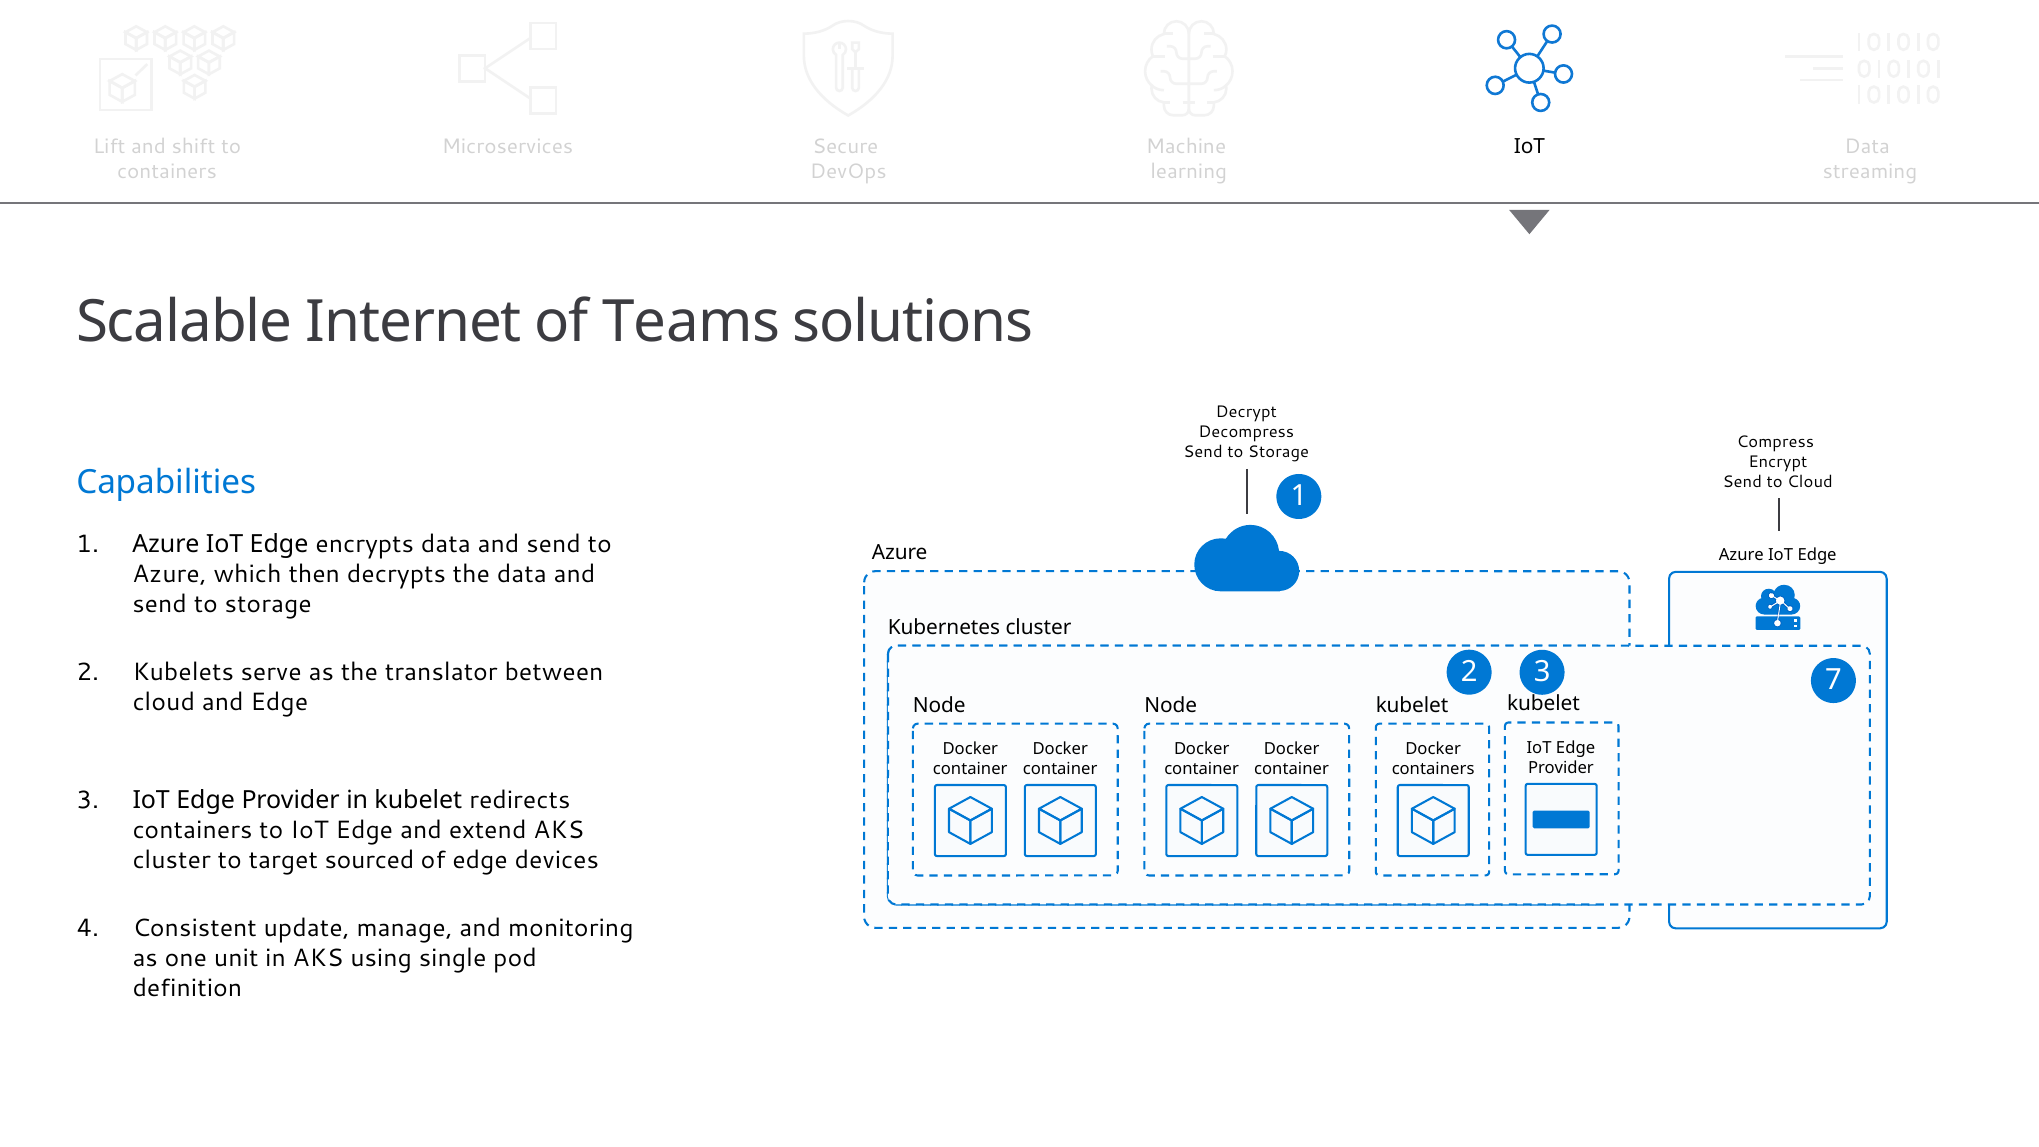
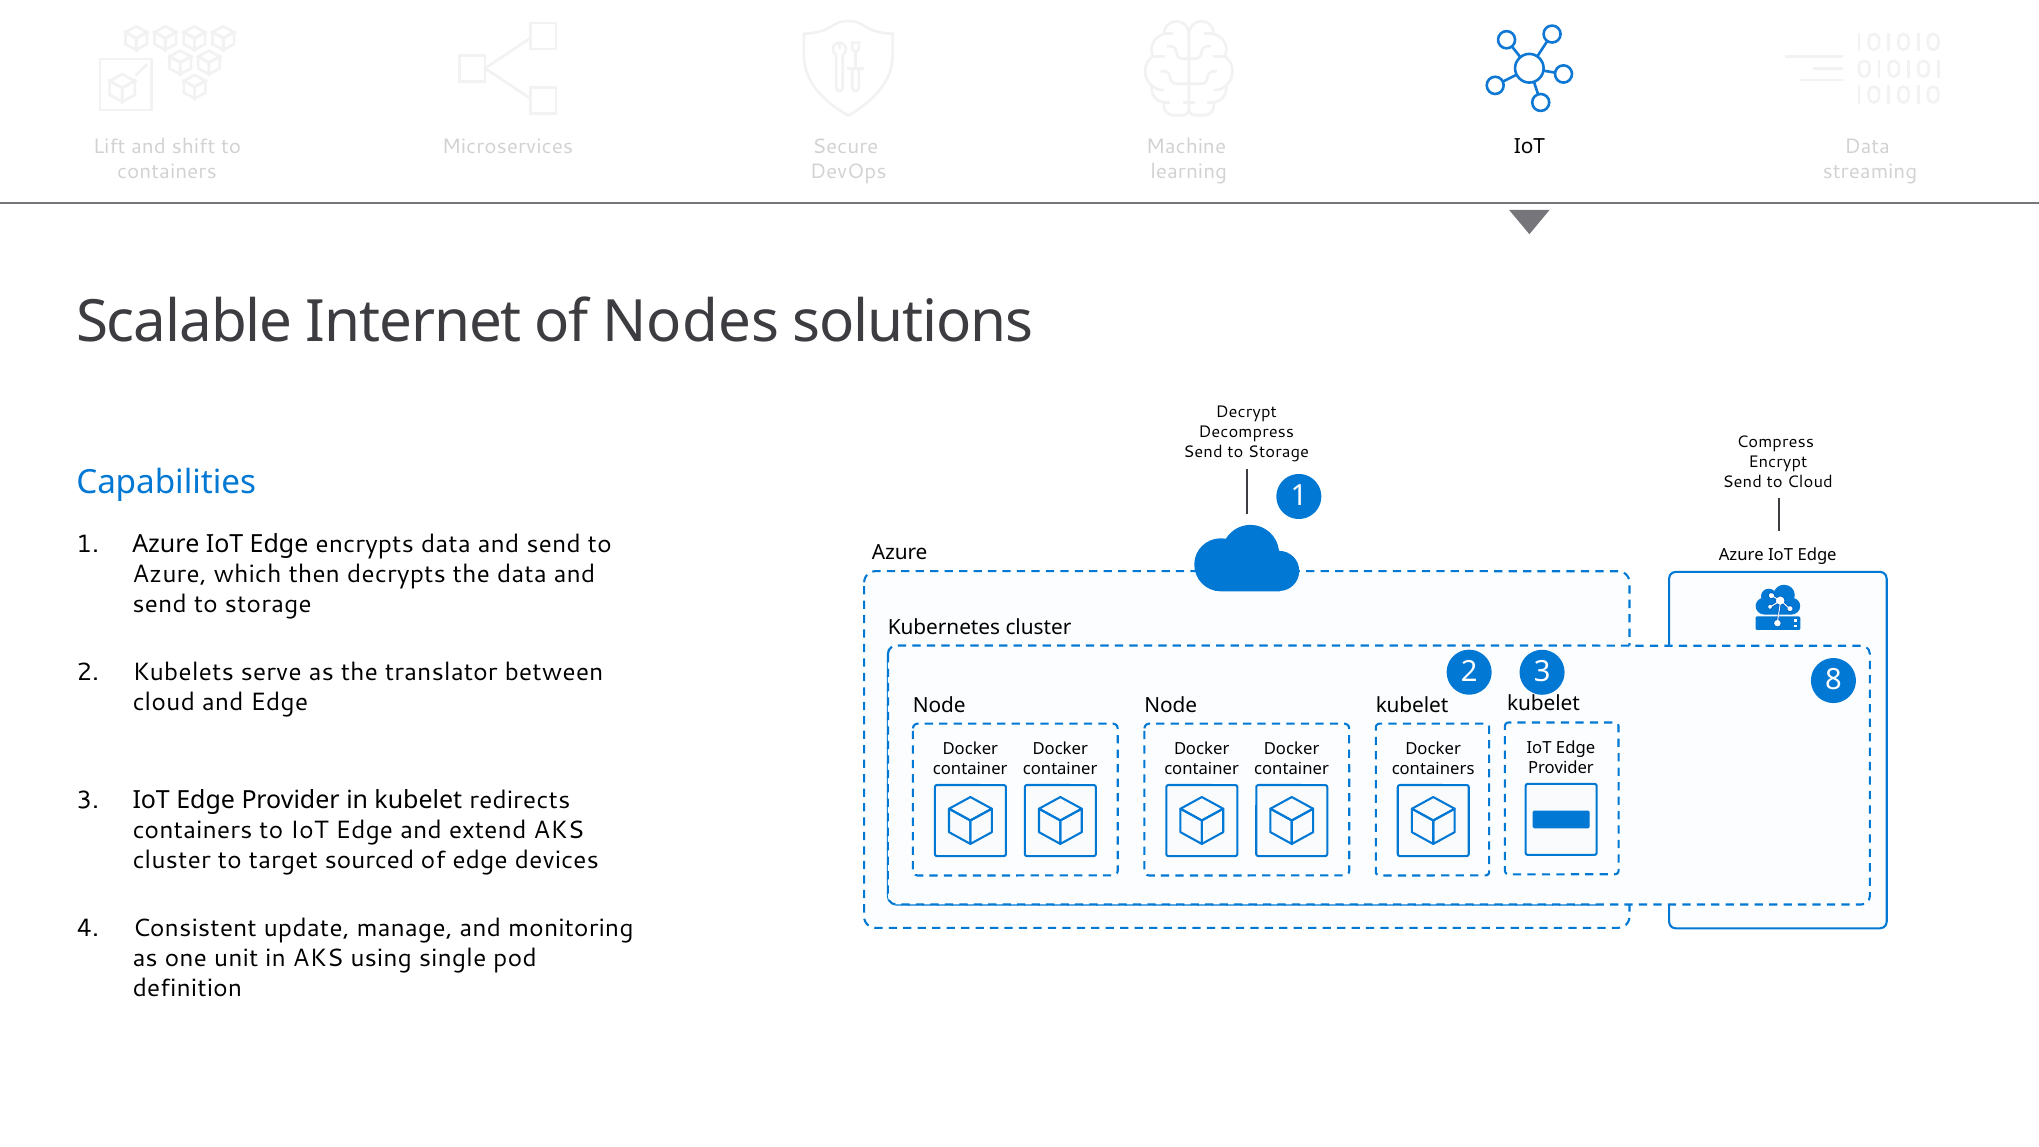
Teams: Teams -> Nodes (691, 322)
7: 7 -> 8 (1833, 680)
